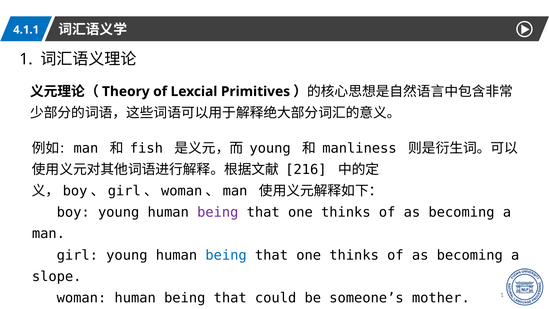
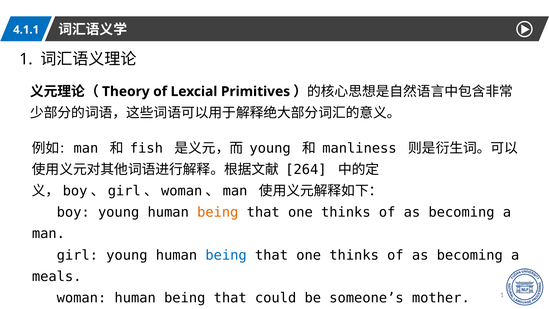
216: 216 -> 264 (306, 169)
being colour: purple -> orange (218, 212)
slope: slope -> meals (57, 276)
